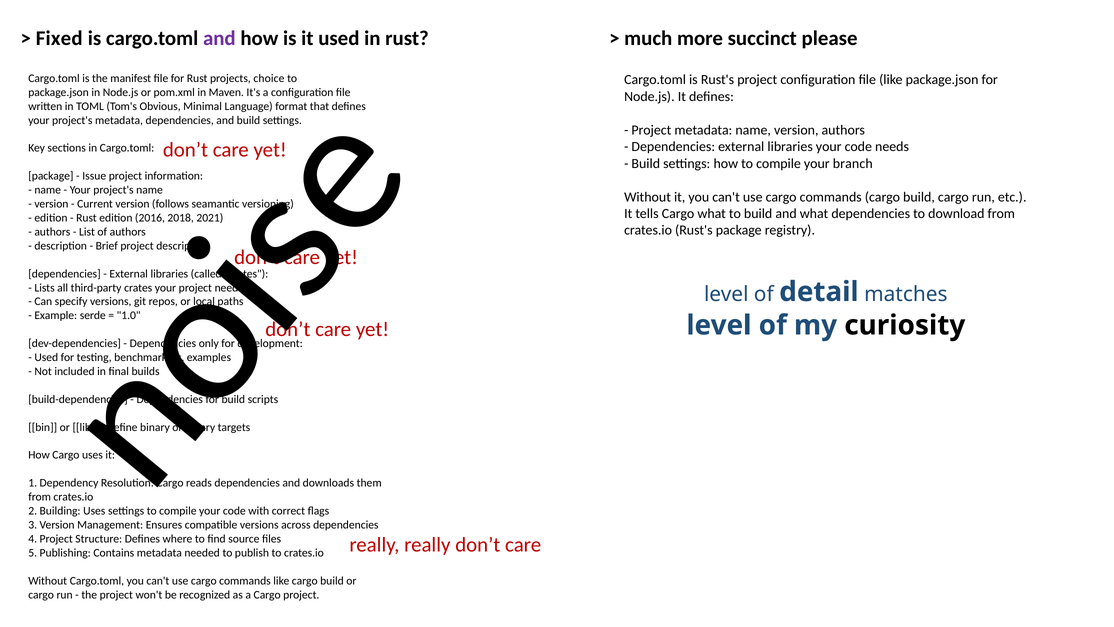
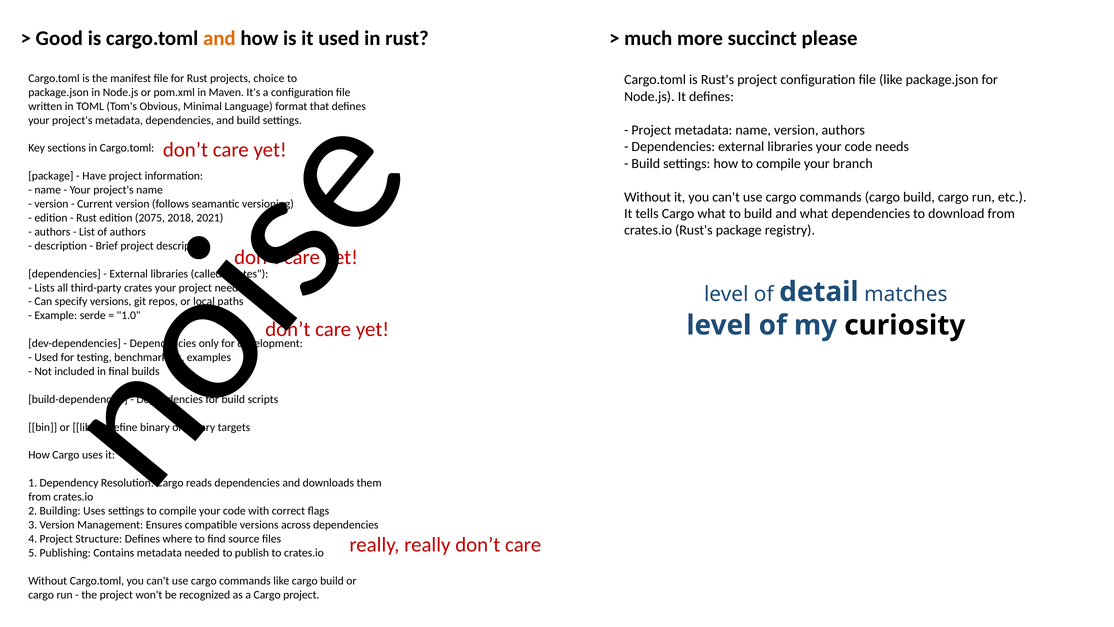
Fixed: Fixed -> Good (59, 38)
and colour: purple -> orange (219, 38)
Issue: Issue -> Have (94, 176)
2016: 2016 -> 2075 (150, 218)
